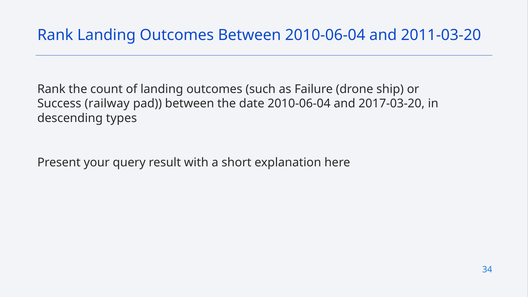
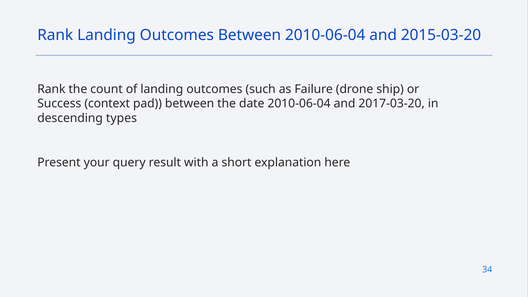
2011-03-20: 2011-03-20 -> 2015-03-20 (441, 35)
railway: railway -> context (107, 104)
